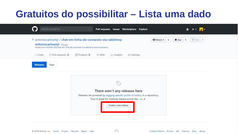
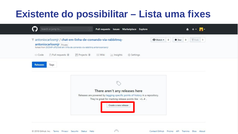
Gratuitos: Gratuitos -> Existente (37, 14)
dado: dado -> fixes (199, 14)
